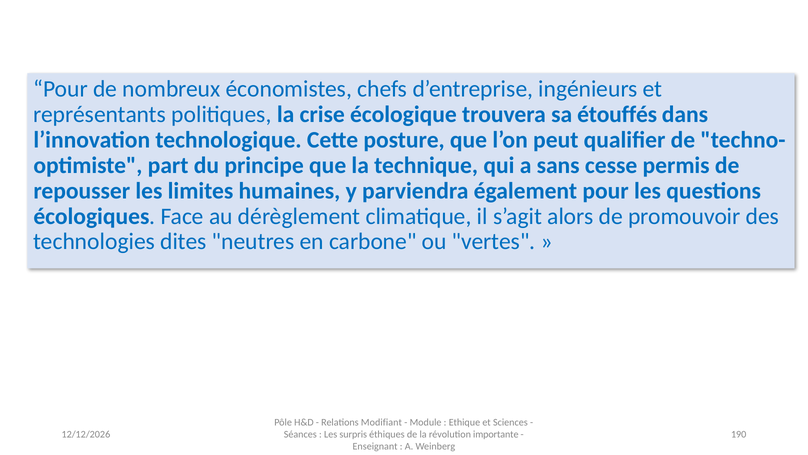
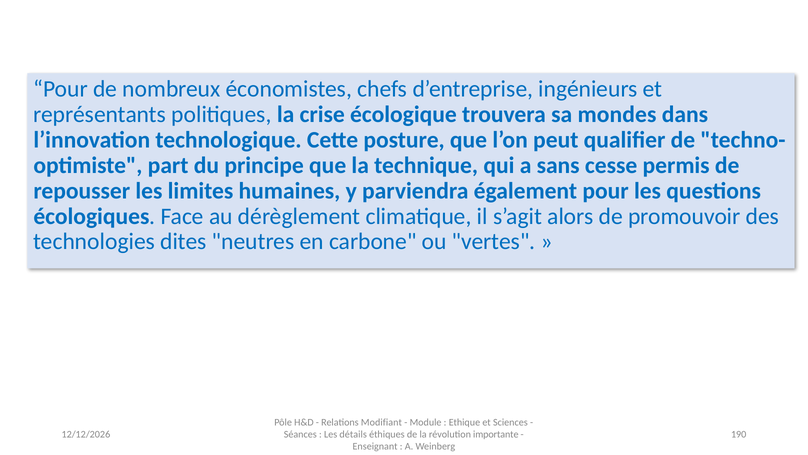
étouffés: étouffés -> mondes (617, 114)
surpris: surpris -> détails (353, 434)
